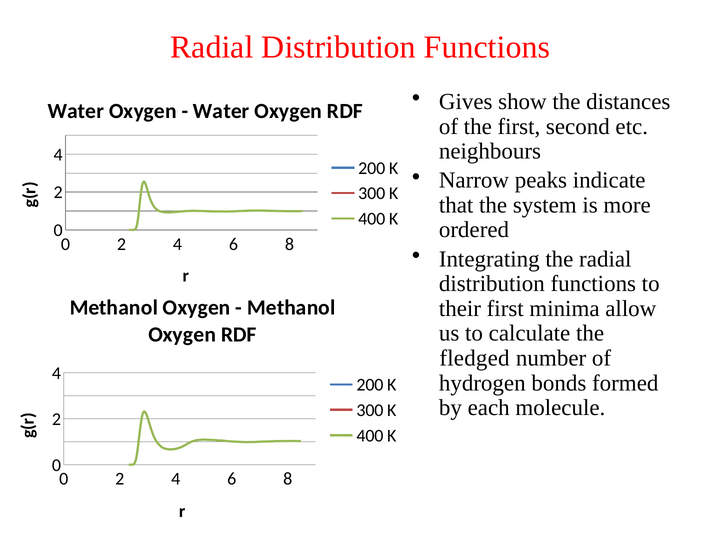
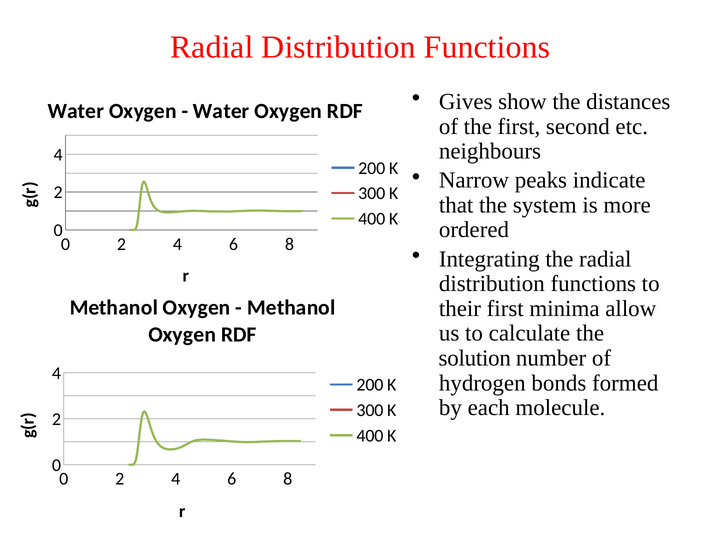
fledged: fledged -> solution (475, 358)
